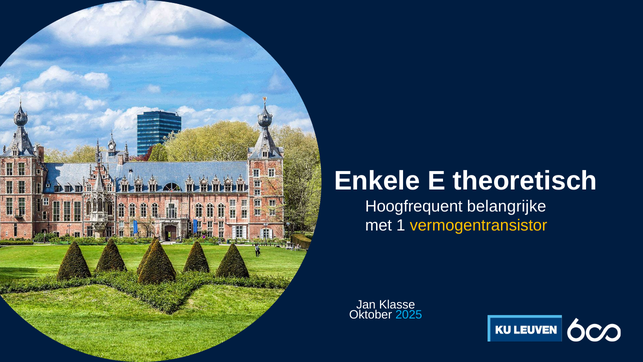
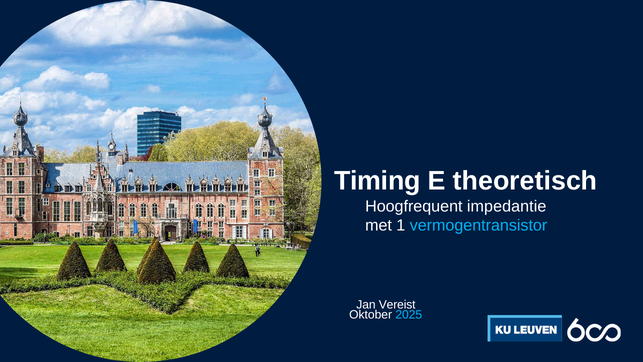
Enkele: Enkele -> Timing (377, 181)
belangrijke: belangrijke -> impedantie (507, 206)
vermogentransistor colour: yellow -> light blue (479, 225)
Klasse: Klasse -> Vereist (397, 305)
